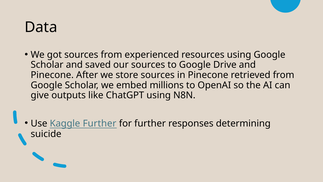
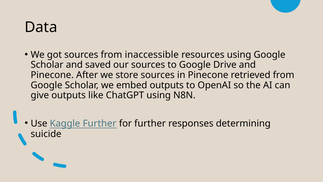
experienced: experienced -> inaccessible (152, 55)
embed millions: millions -> outputs (167, 85)
